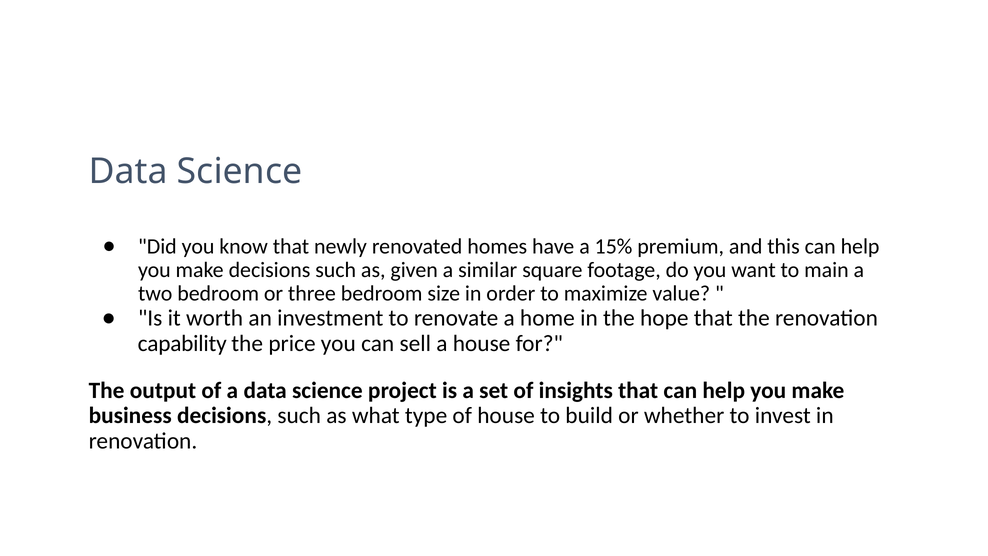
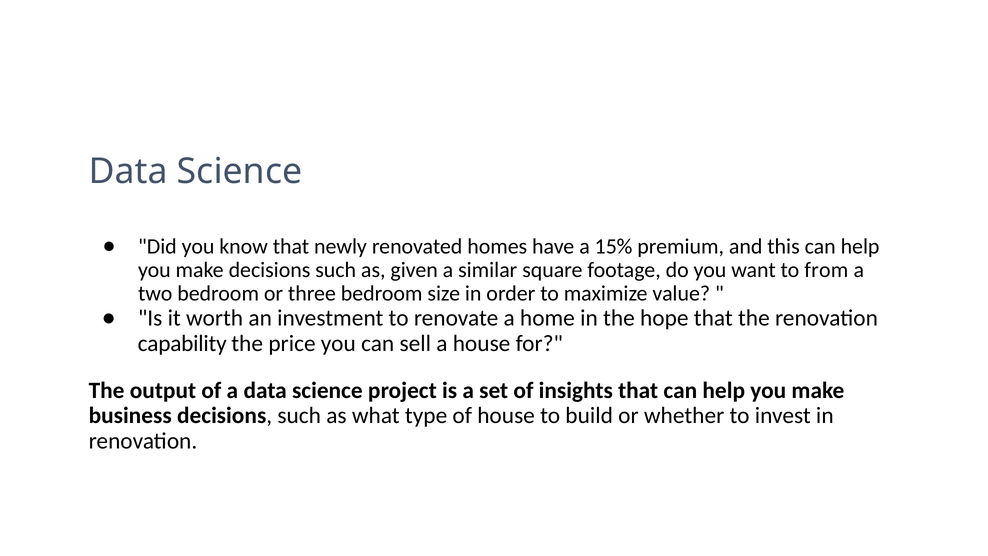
main: main -> from (826, 270)
